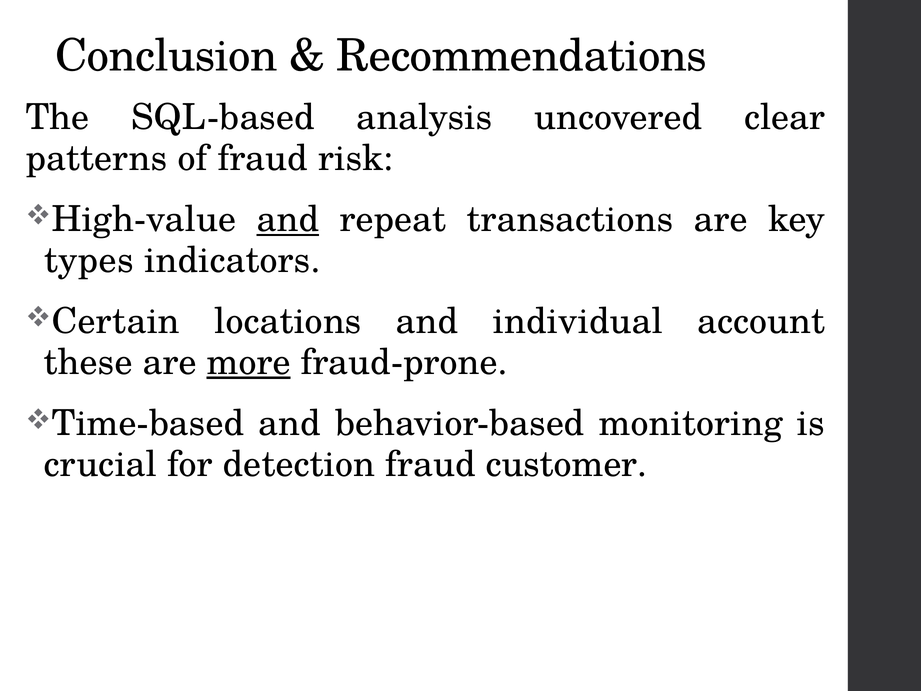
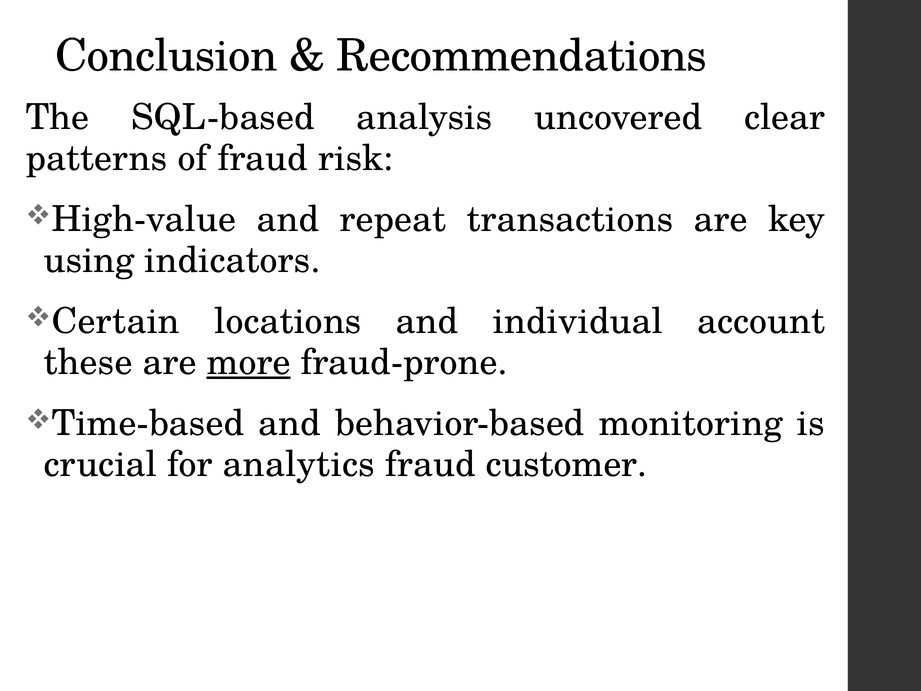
and underline: present -> none (288, 219)
types: types -> using (89, 260)
detection: detection -> analytics (299, 464)
